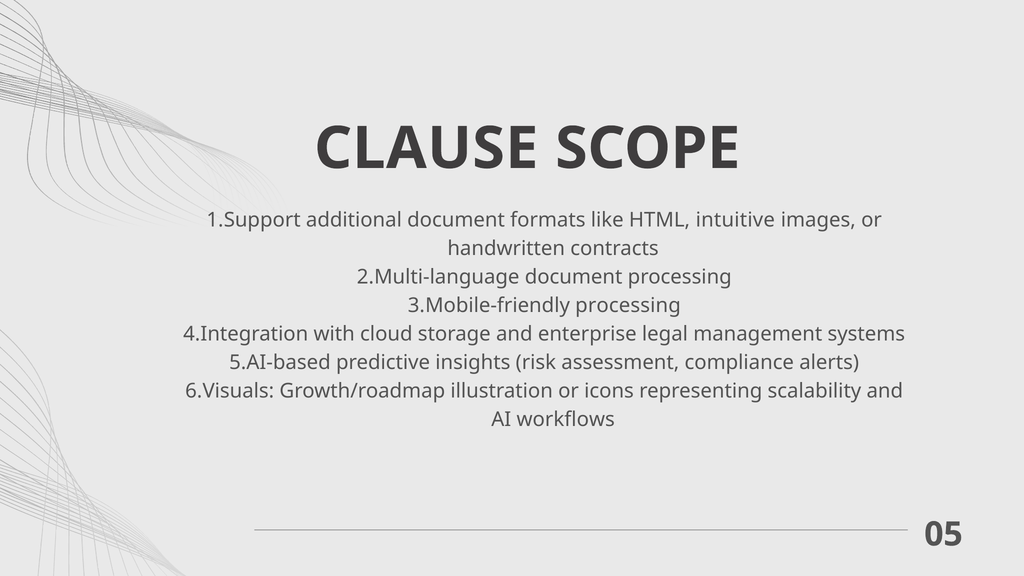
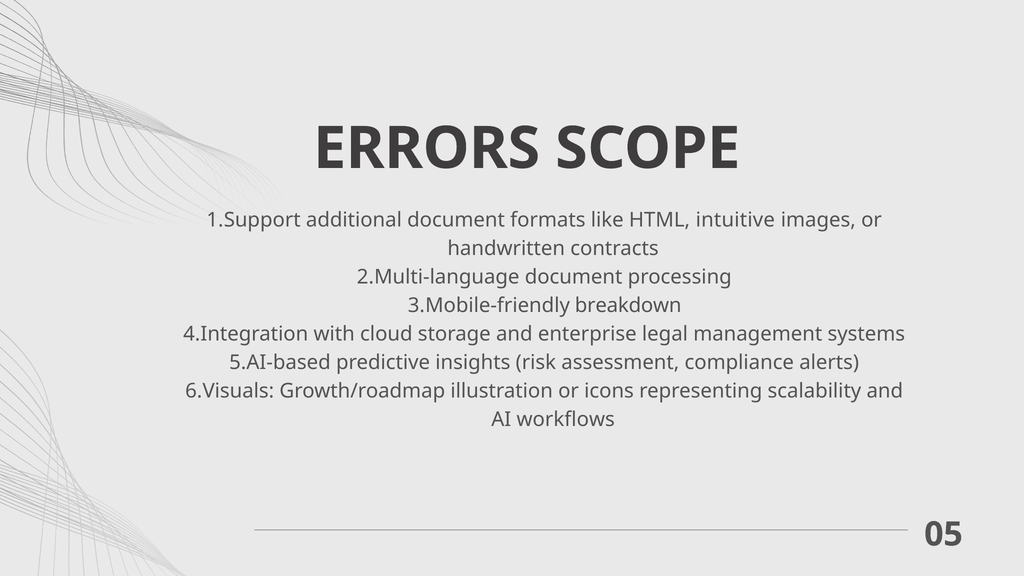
CLAUSE: CLAUSE -> ERRORS (427, 149)
processing: processing -> breakdown (628, 305)
